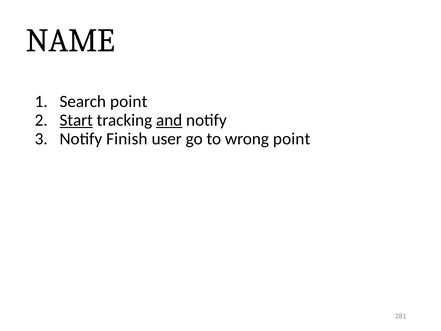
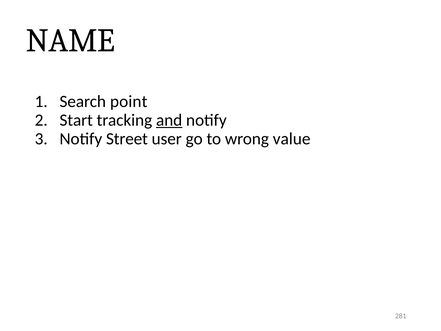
Start underline: present -> none (76, 120)
Finish: Finish -> Street (127, 139)
wrong point: point -> value (292, 139)
